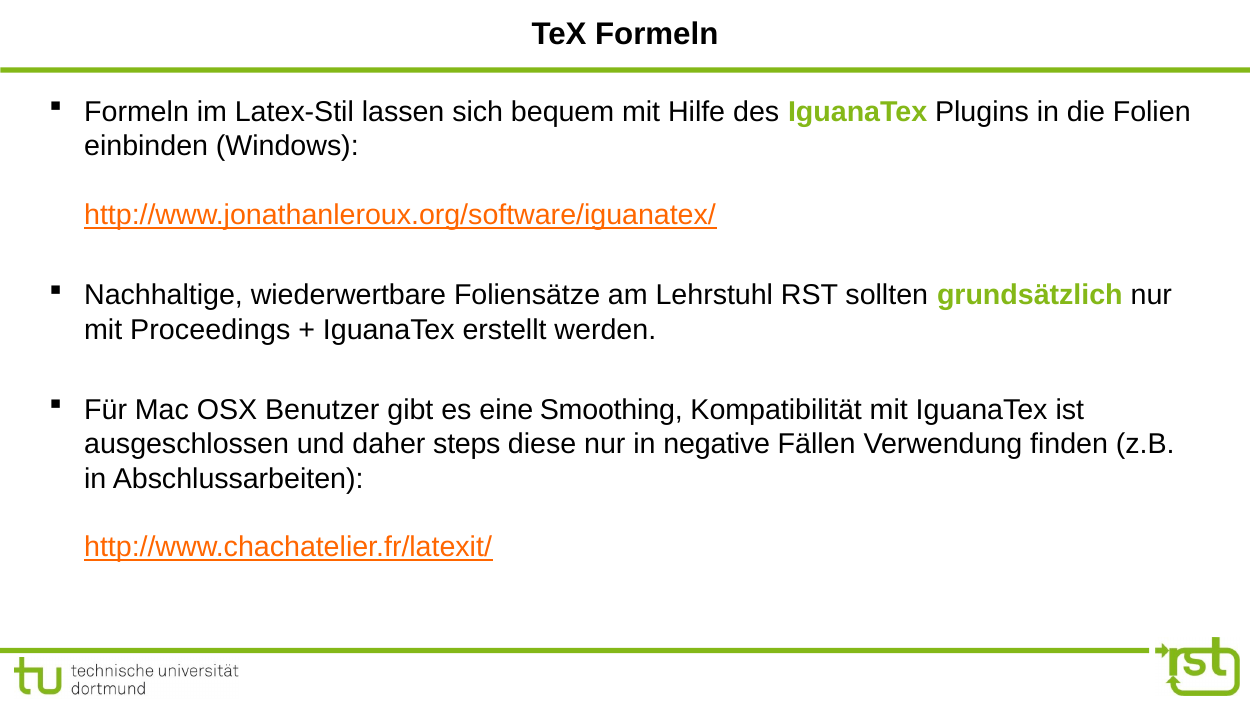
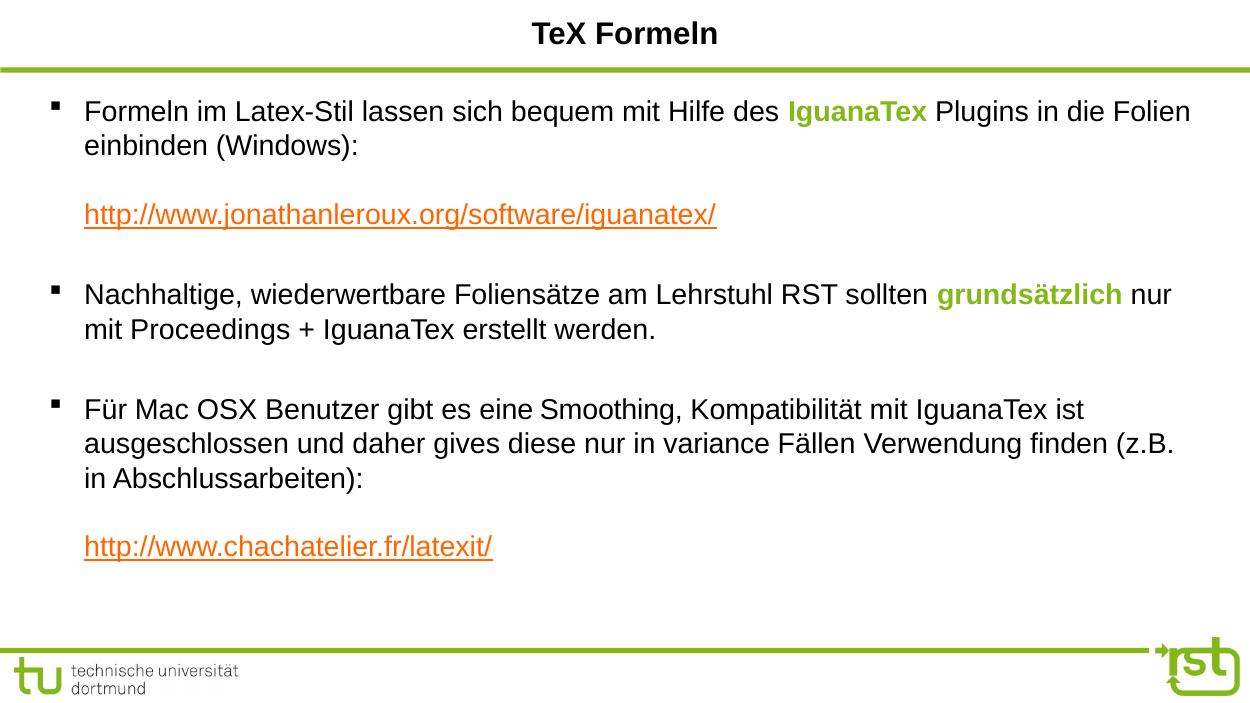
steps: steps -> gives (467, 444)
negative: negative -> variance (717, 444)
